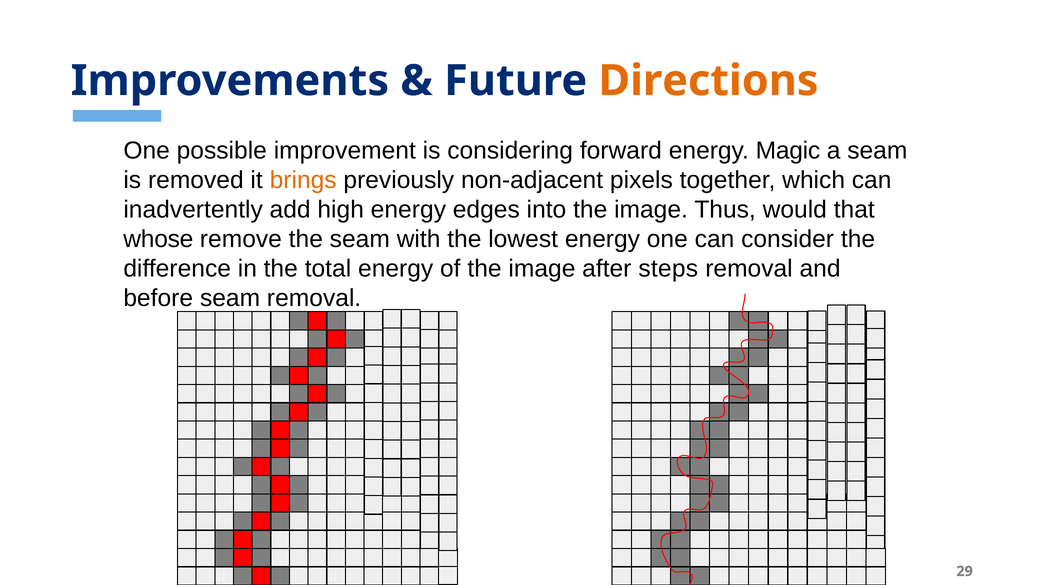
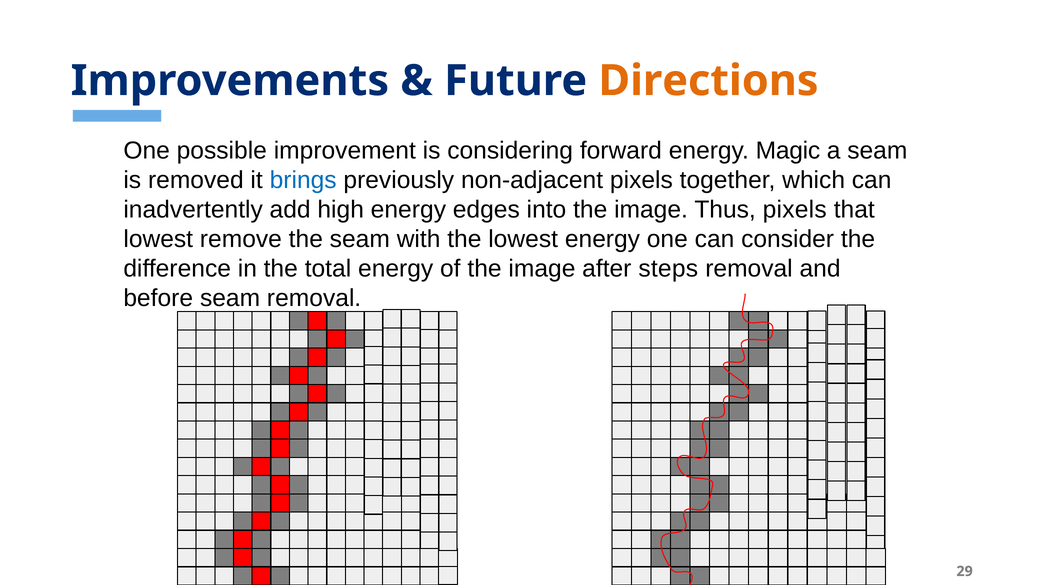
brings colour: orange -> blue (303, 180)
Thus would: would -> pixels (795, 210)
whose: whose -> lowest (158, 239)
